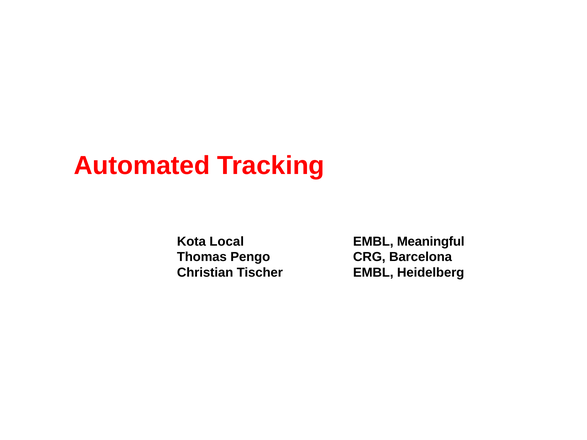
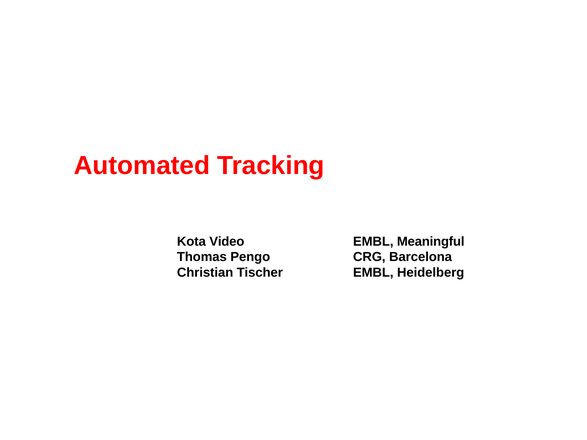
Local: Local -> Video (227, 242)
